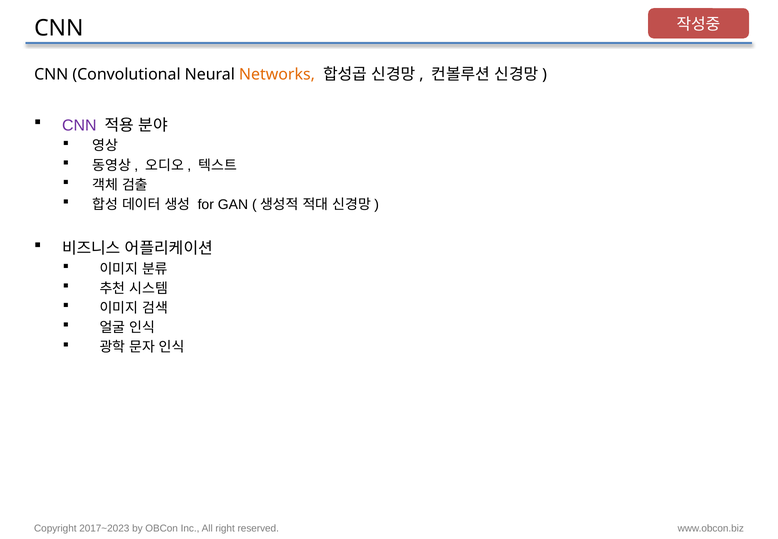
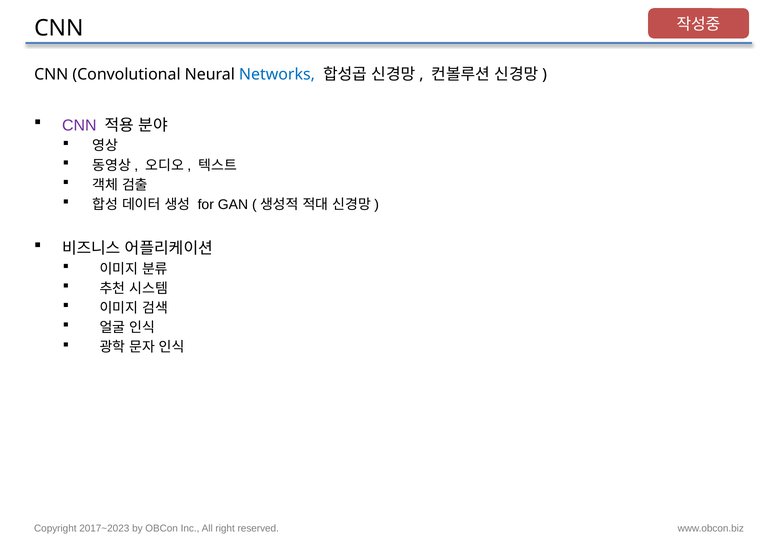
Networks colour: orange -> blue (277, 74)
